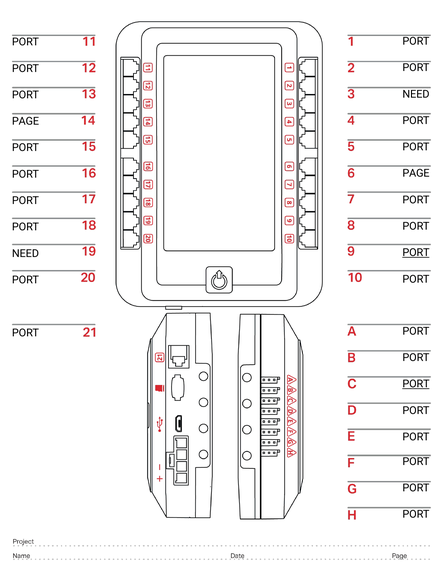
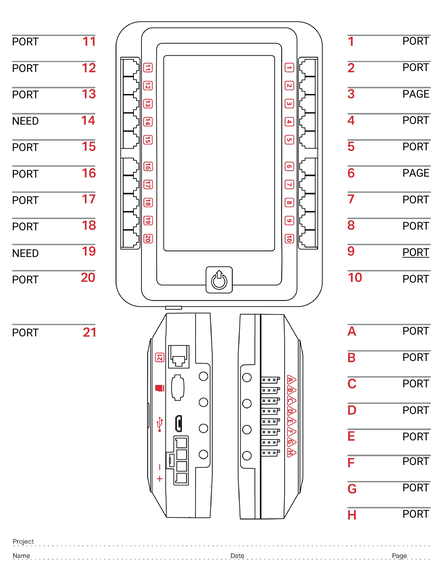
NEED: NEED -> PAGE (416, 94)
PAGE: PAGE -> NEED (25, 121)
PORT underline: present -> none (416, 384)
